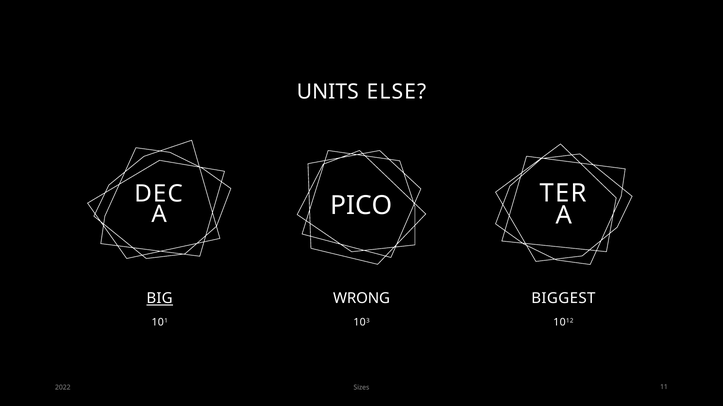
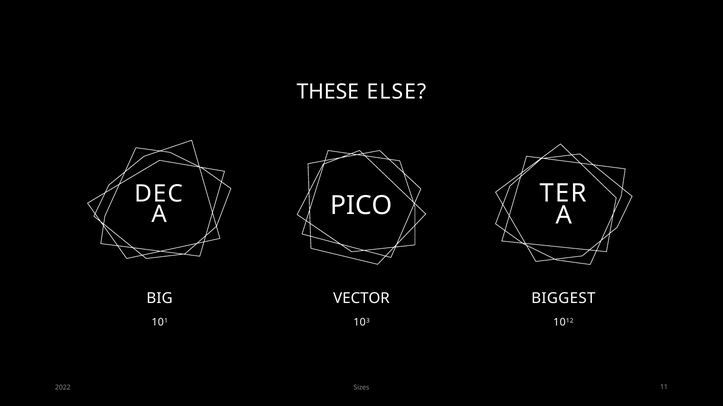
UNITS: UNITS -> THESE (328, 92)
BIG underline: present -> none (160, 299)
WRONG: WRONG -> VECTOR (361, 299)
